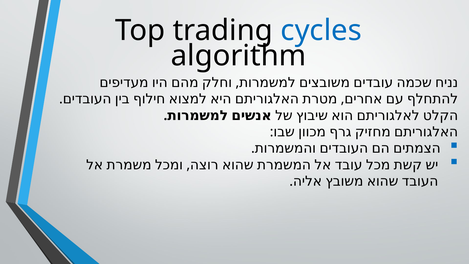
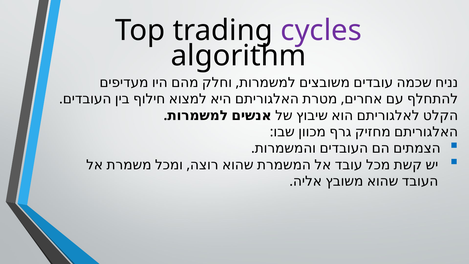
cycles colour: blue -> purple (321, 30)
